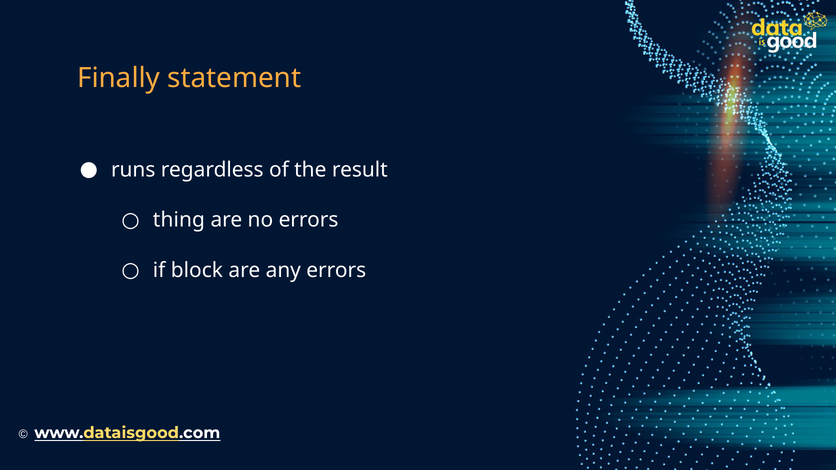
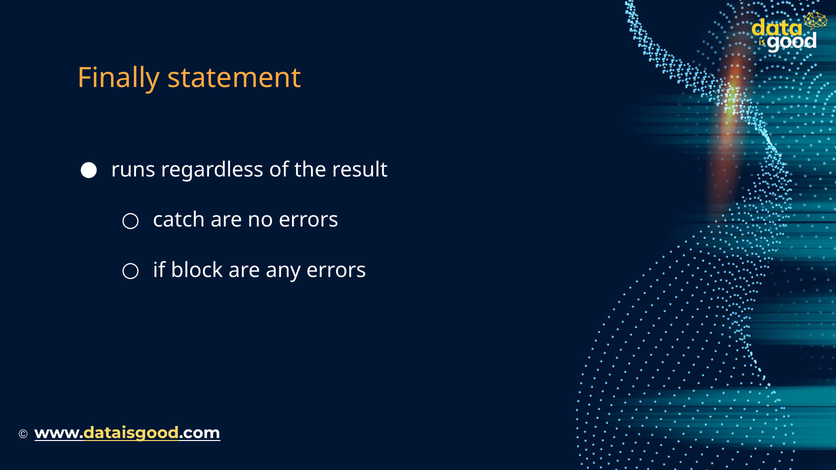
thing: thing -> catch (179, 220)
